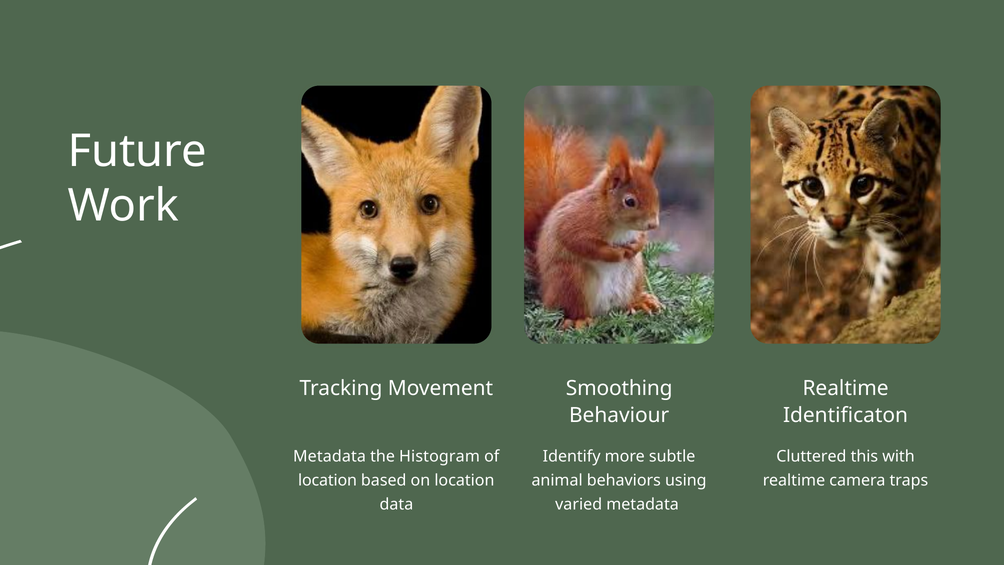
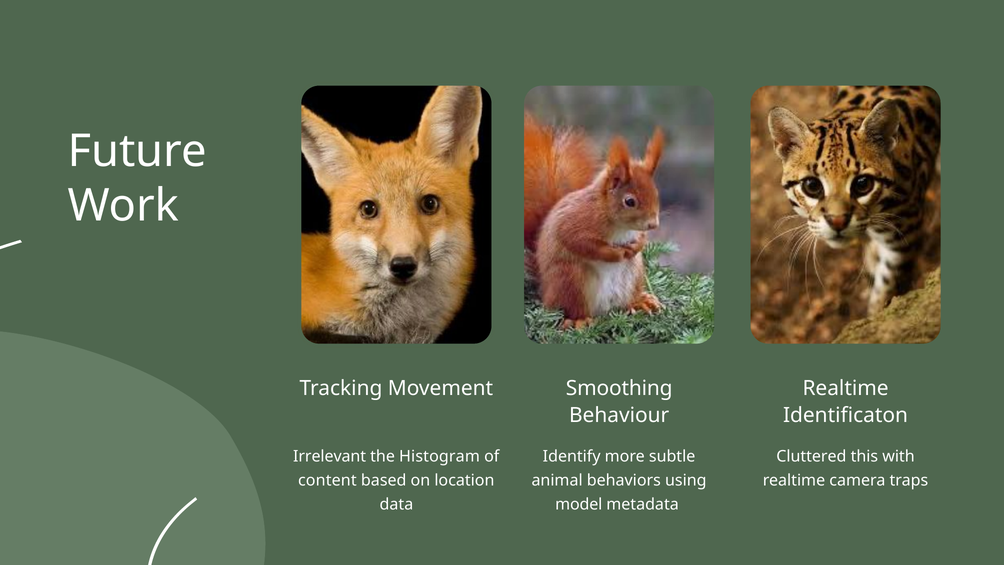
Metadata: Metadata -> Irrelevant (330, 456)
location: location -> content (327, 480)
varied: varied -> model (579, 504)
